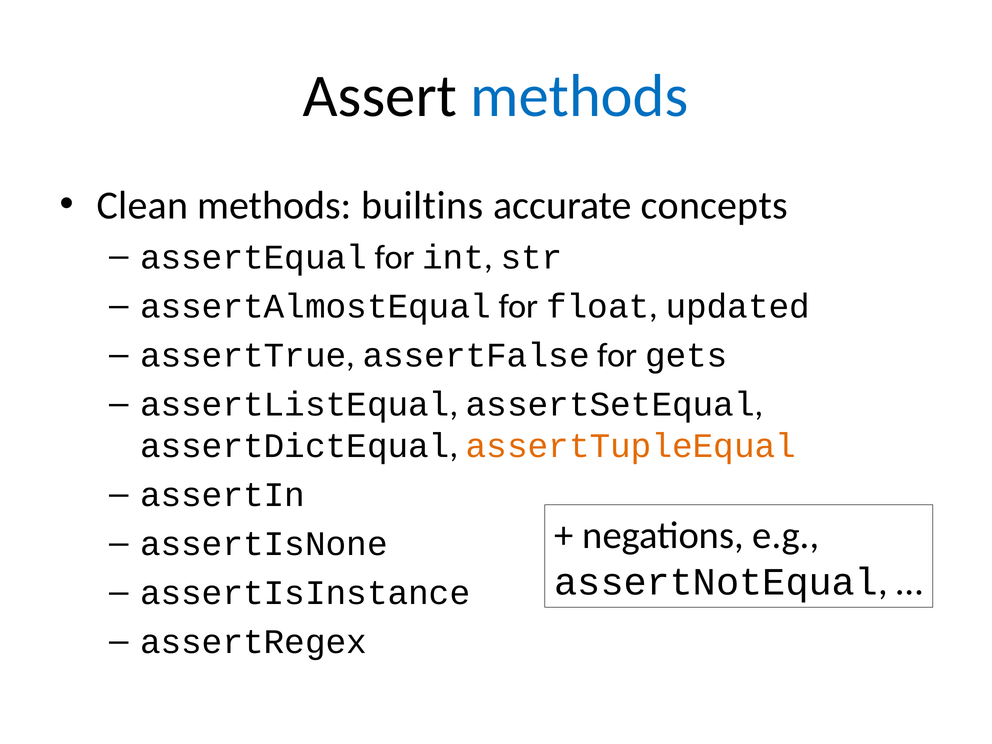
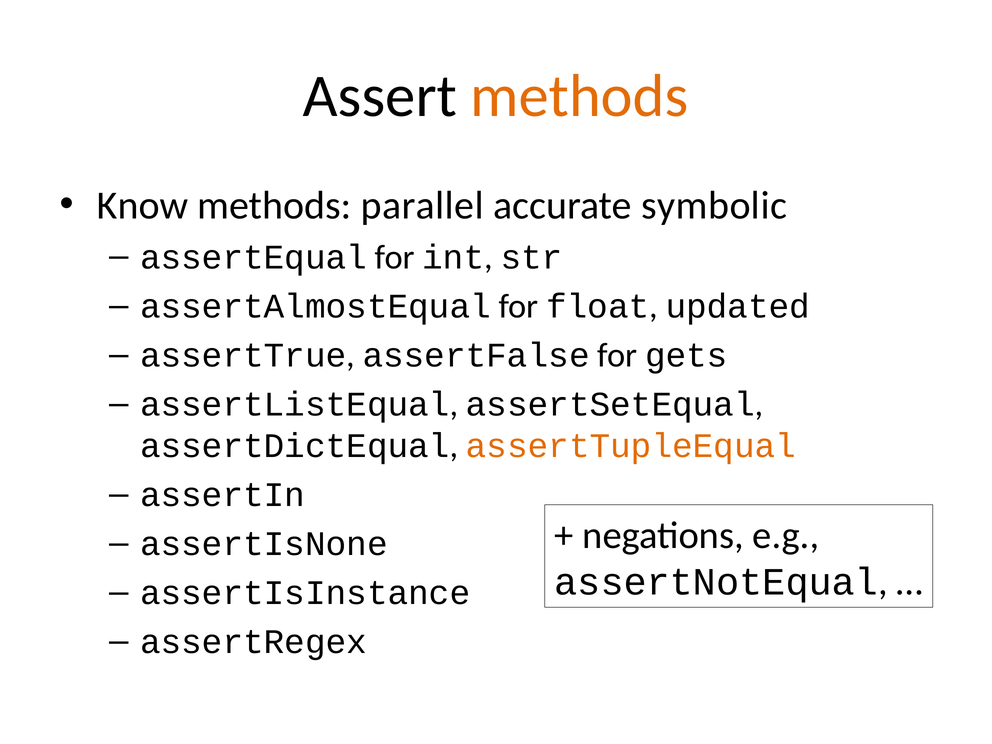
methods colour: blue -> orange (579, 96)
Clean: Clean -> Know (142, 205)
builtins: builtins -> parallel (422, 205)
concepts: concepts -> symbolic (714, 205)
